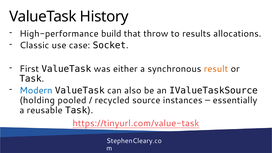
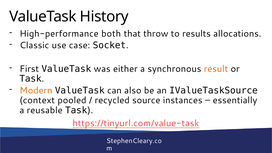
build: build -> both (111, 34)
Modern colour: blue -> orange (36, 90)
holding: holding -> context (37, 100)
